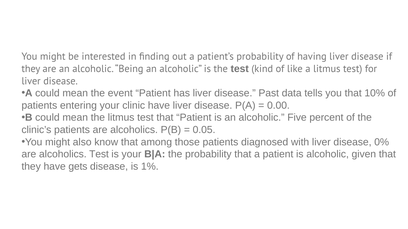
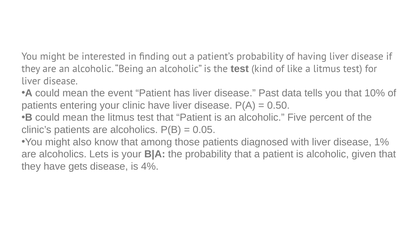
0.00: 0.00 -> 0.50 (278, 106)
0%: 0% -> 1% (382, 142)
alcoholics Test: Test -> Lets (99, 155)
1%: 1% -> 4% (150, 167)
